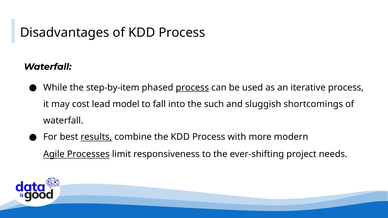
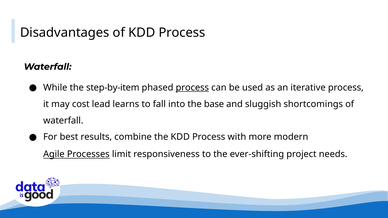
model: model -> learns (126, 104)
such: such -> base (214, 104)
results underline: present -> none (96, 137)
